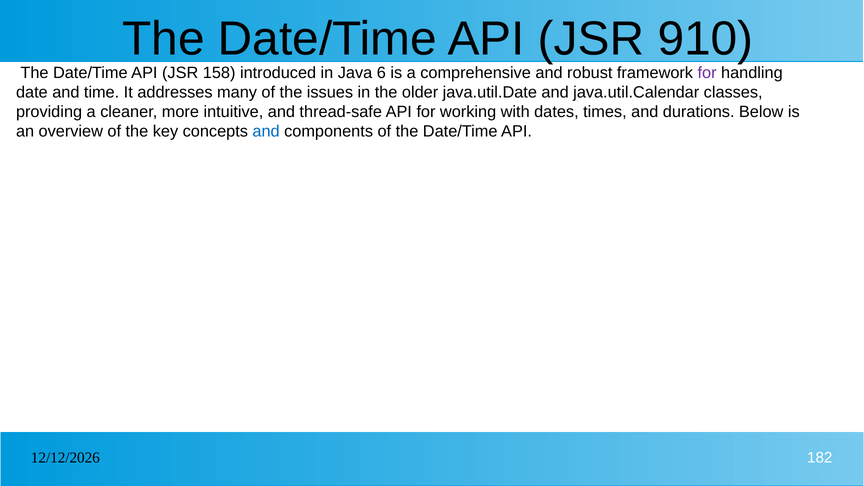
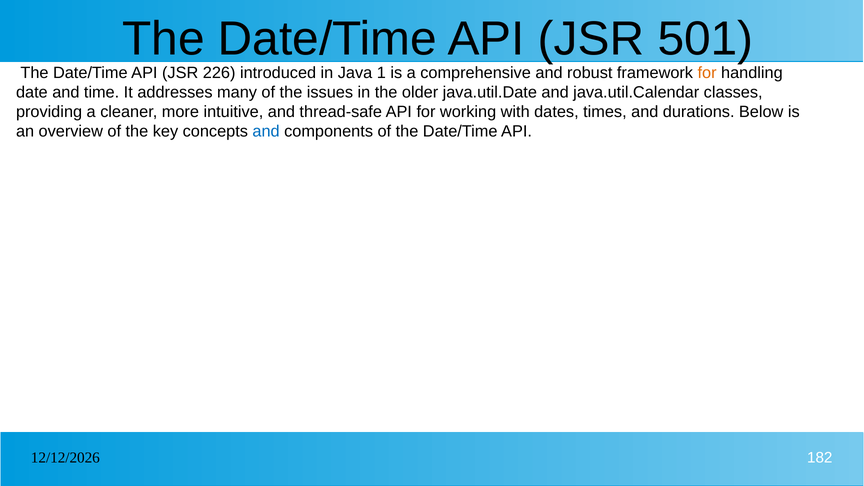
910: 910 -> 501 (706, 39)
158: 158 -> 226 (219, 73)
6: 6 -> 1 (381, 73)
for colour: purple -> orange (707, 73)
